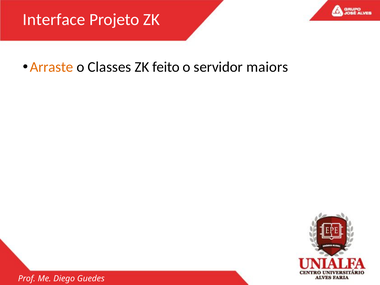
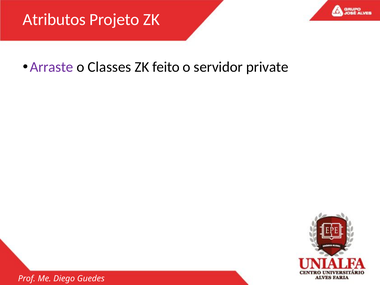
Interface: Interface -> Atributos (54, 20)
Arraste colour: orange -> purple (52, 67)
maiors: maiors -> private (267, 67)
